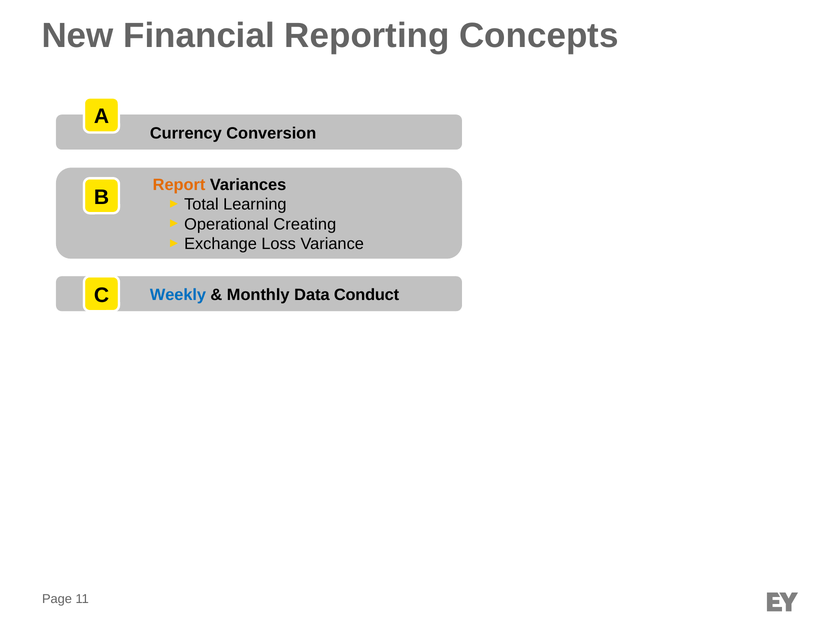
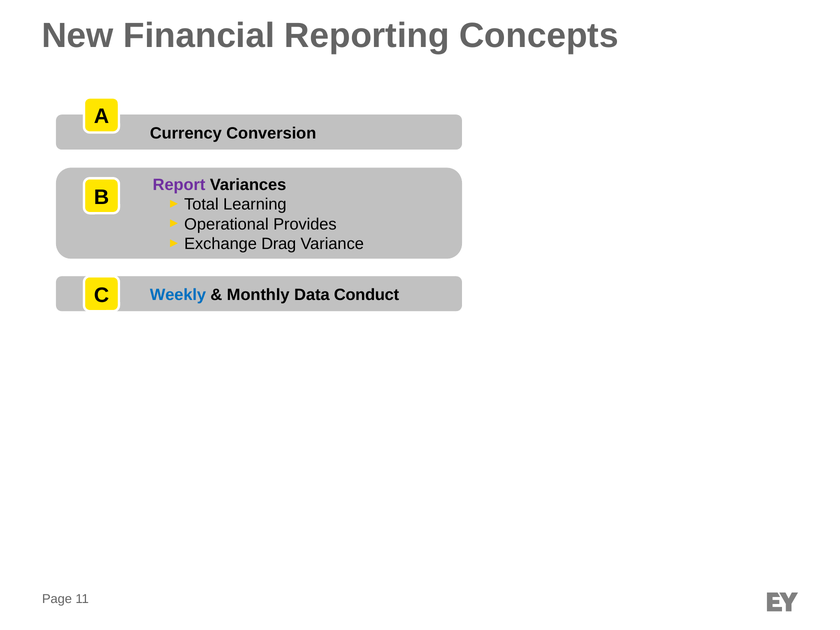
Report colour: orange -> purple (179, 185)
Creating: Creating -> Provides (305, 224)
Loss: Loss -> Drag (279, 244)
